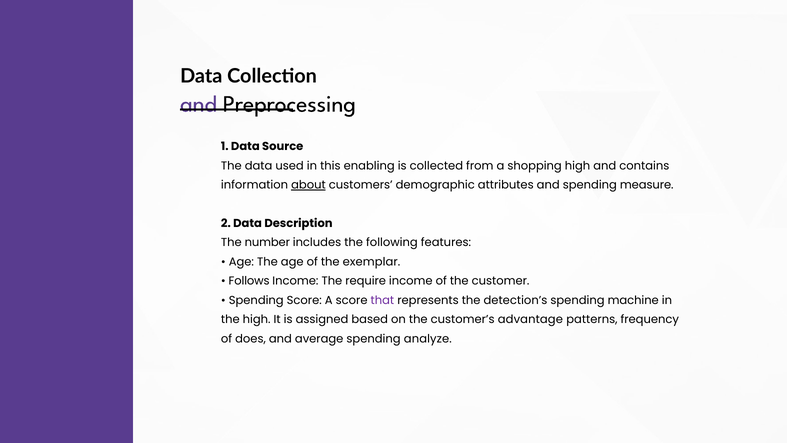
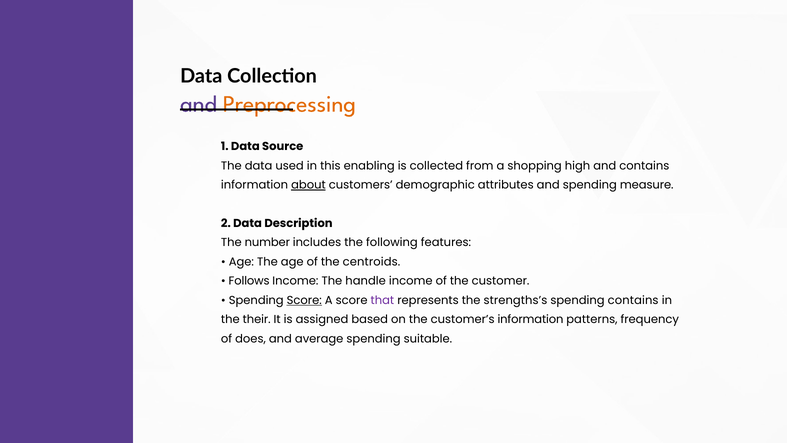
Preprocessing colour: black -> orange (289, 104)
exemplar: exemplar -> centroids (371, 262)
require: require -> handle (366, 281)
Score underline: none -> present (304, 300)
detection’s: detection’s -> strengths’s (515, 300)
spending machine: machine -> contains (633, 300)
the high: high -> their (257, 319)
customer’s advantage: advantage -> information (530, 319)
analyze: analyze -> suitable (428, 338)
